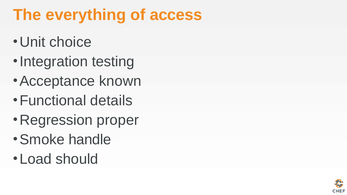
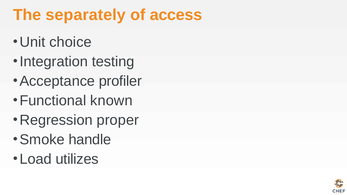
everything: everything -> separately (86, 15)
known: known -> profiler (120, 81)
details: details -> known (111, 101)
should: should -> utilizes (77, 159)
